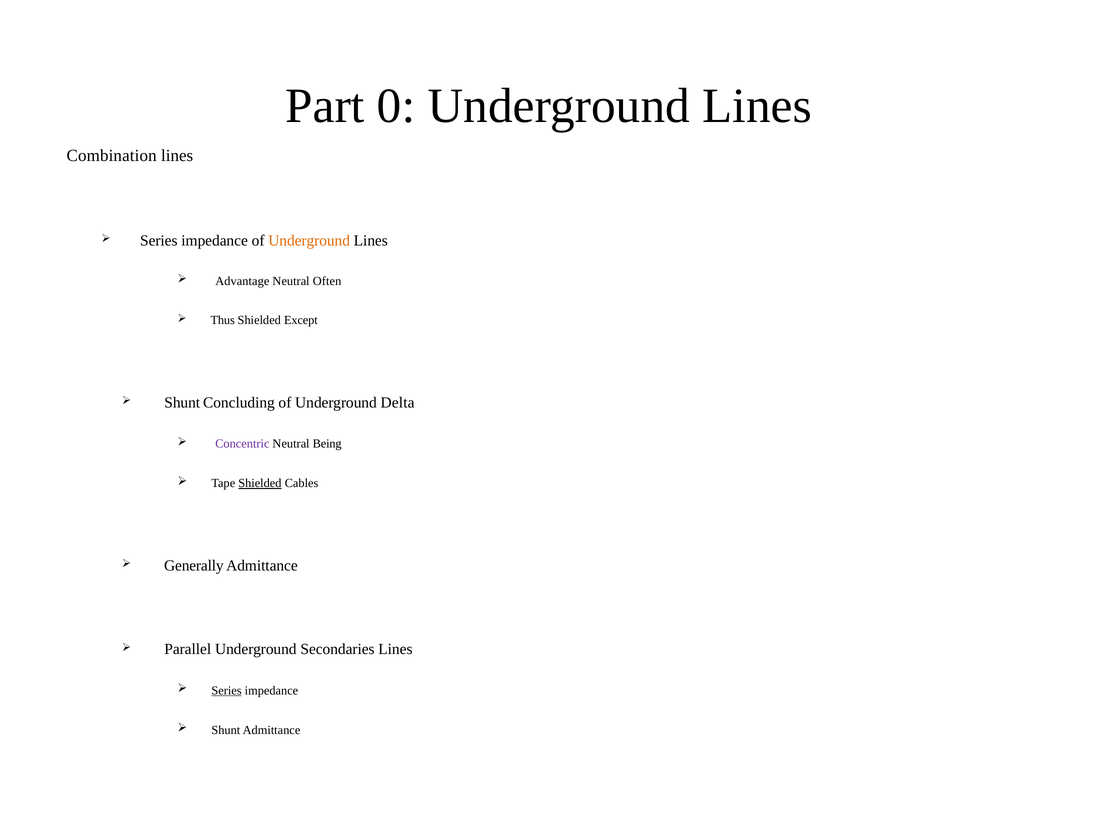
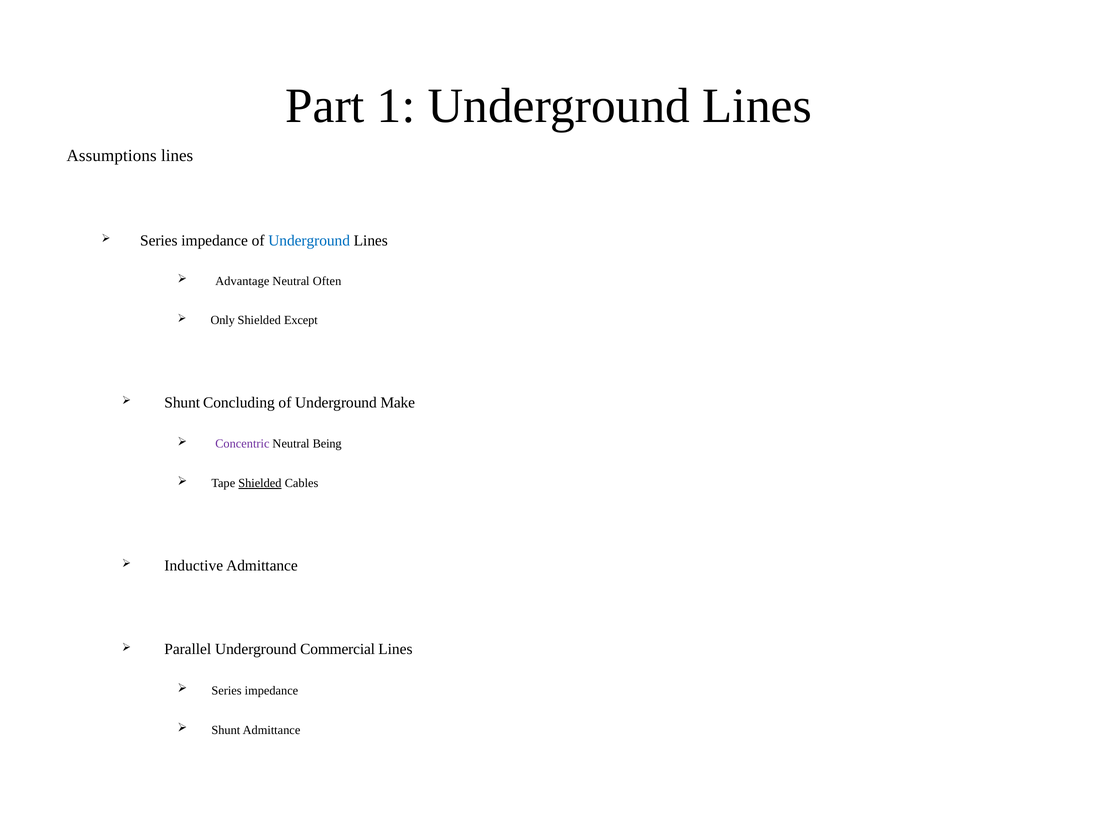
0: 0 -> 1 (396, 106)
Combination: Combination -> Assumptions (112, 156)
Underground colour: orange -> blue (309, 240)
Thus: Thus -> Only (223, 320)
Delta: Delta -> Make (398, 402)
Generally: Generally -> Inductive (194, 565)
Secondaries: Secondaries -> Commercial (338, 649)
Series underline: present -> none (227, 690)
